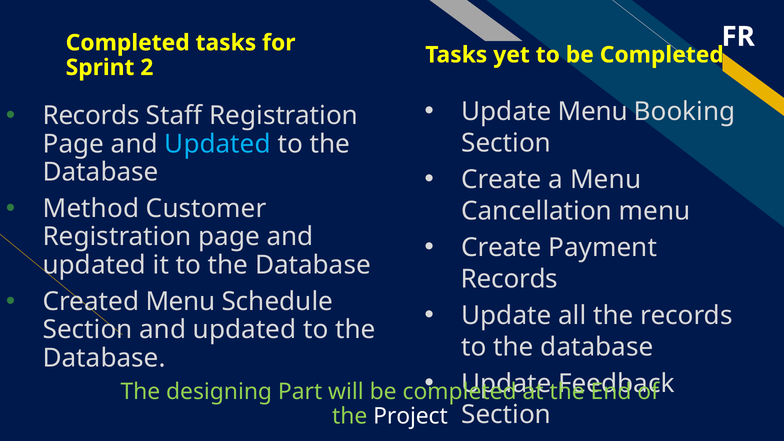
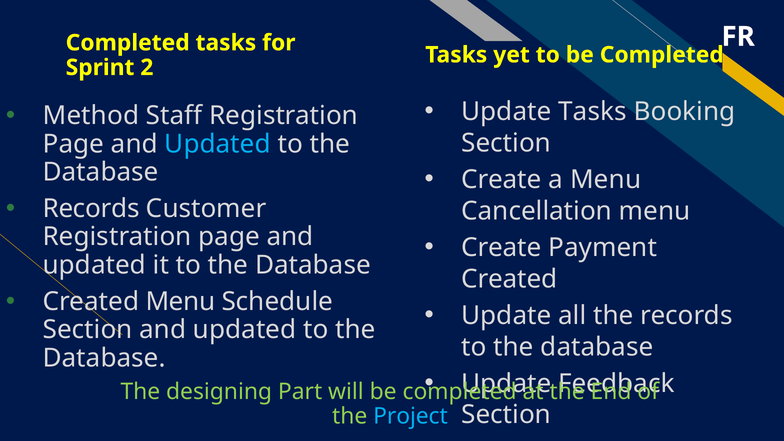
Update Menu: Menu -> Tasks (592, 112)
Records: Records -> Method (91, 116)
Method: Method -> Records (91, 209)
Records: Records -> Created (509, 279)
Project colour: white -> light blue (410, 416)
